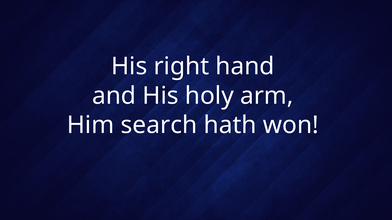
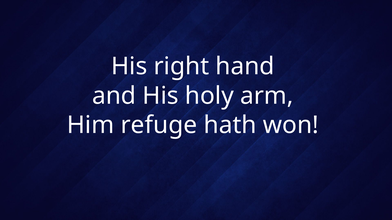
search: search -> refuge (159, 125)
